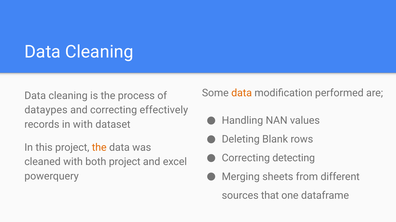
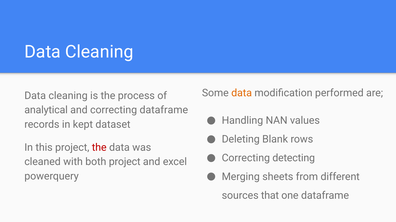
dataypes: dataypes -> analytical (46, 110)
correcting effectively: effectively -> dataframe (164, 110)
in with: with -> kept (83, 125)
the colour: orange -> red (99, 148)
